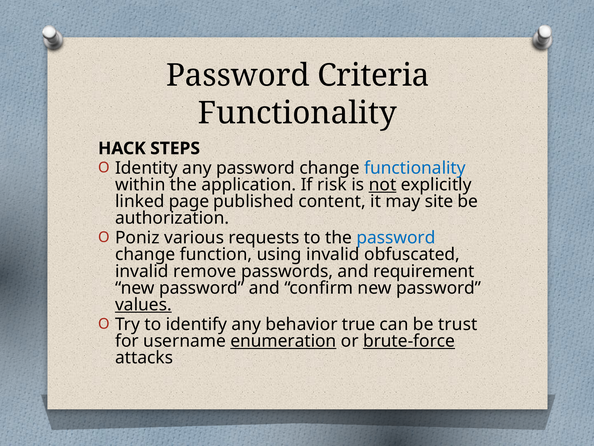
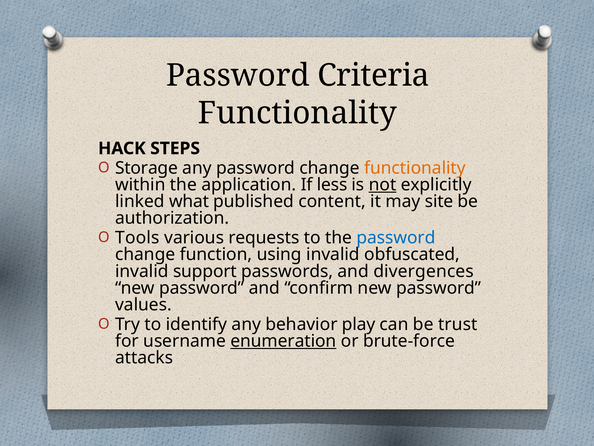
Identity: Identity -> Storage (147, 168)
functionality colour: blue -> orange (415, 168)
risk: risk -> less (332, 185)
page: page -> what (189, 201)
Poniz: Poniz -> Tools (137, 238)
remove: remove -> support (205, 271)
requirement: requirement -> divergences (424, 271)
values underline: present -> none (143, 304)
true: true -> play (359, 324)
brute-force underline: present -> none (409, 341)
